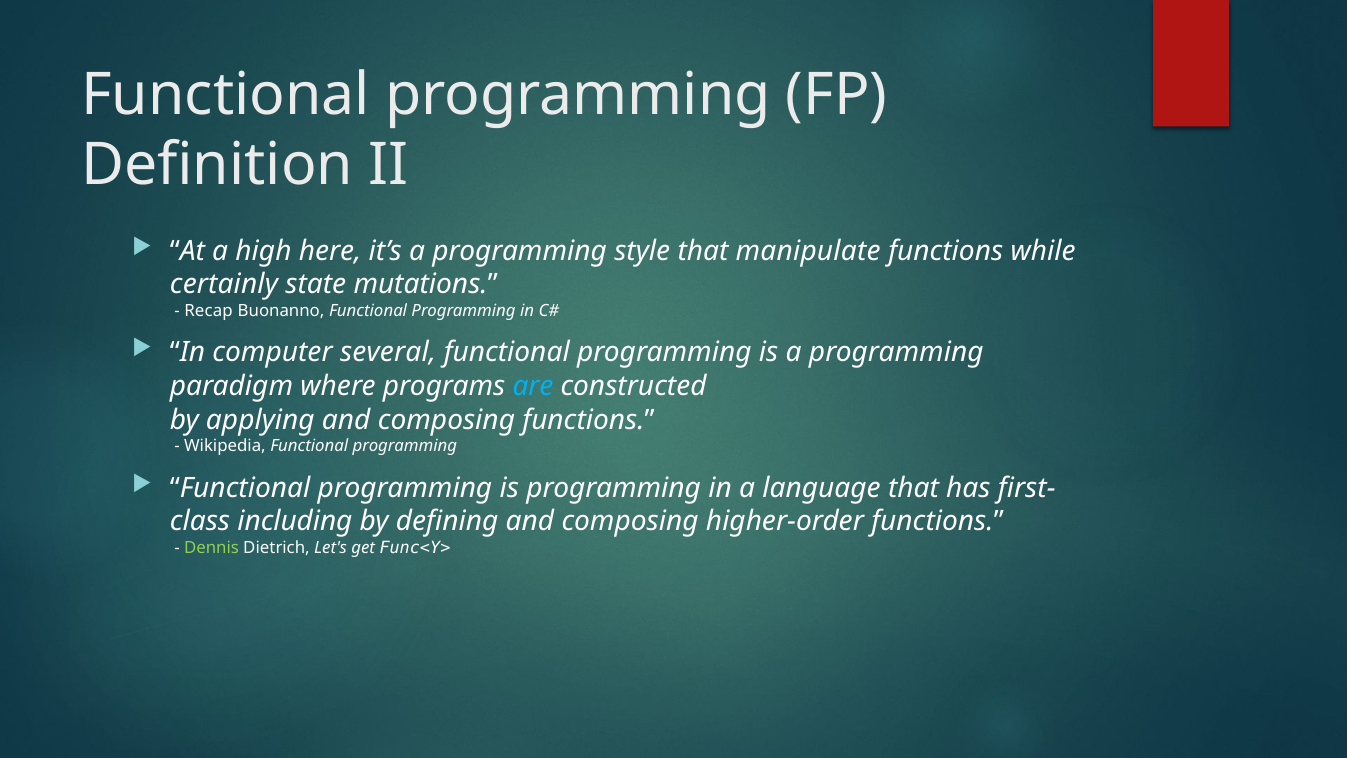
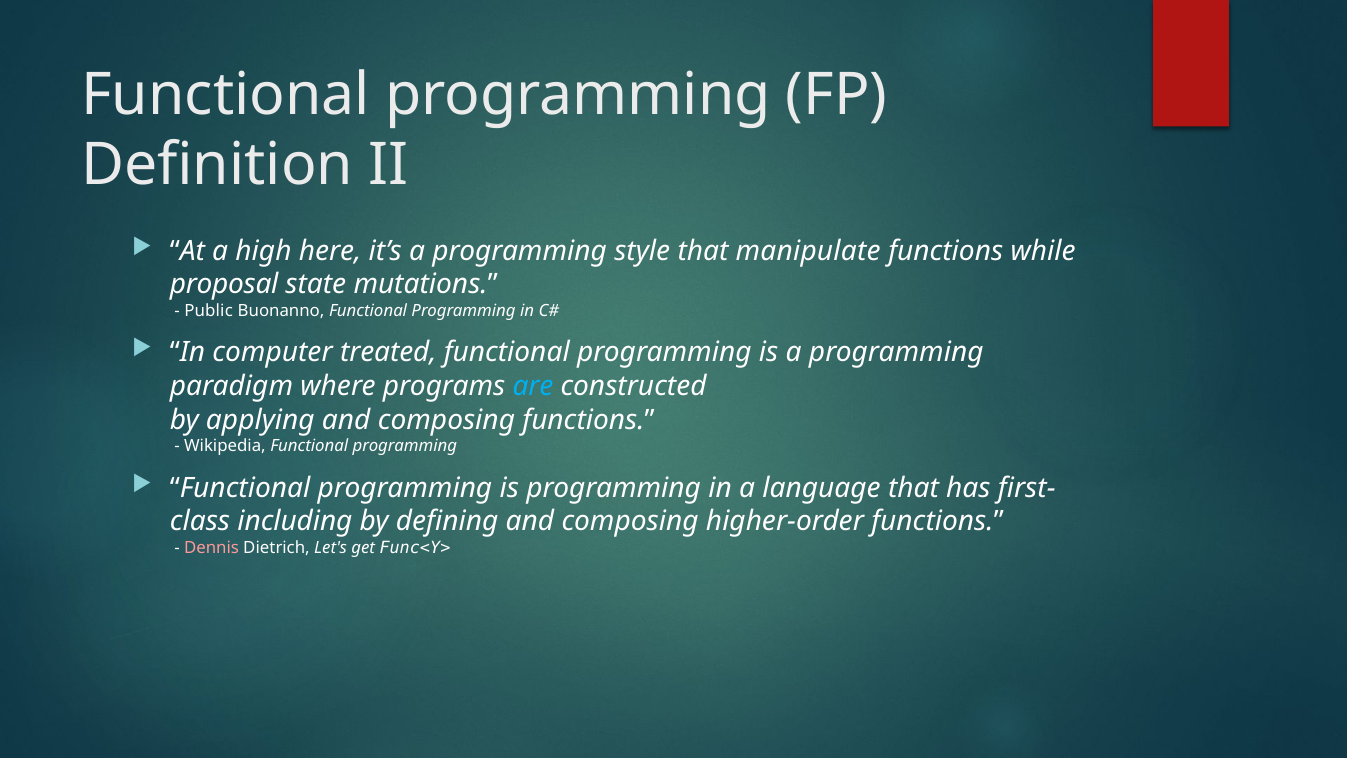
certainly: certainly -> proposal (224, 284)
Recap: Recap -> Public (209, 311)
several: several -> treated (388, 352)
Dennis colour: light green -> pink (212, 547)
